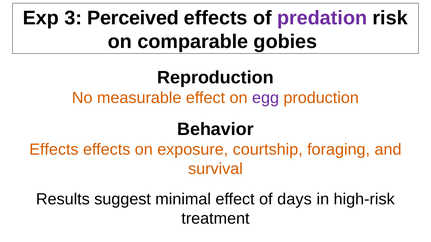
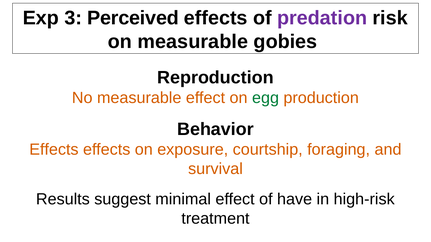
on comparable: comparable -> measurable (193, 42)
egg colour: purple -> green (266, 98)
days: days -> have (295, 199)
